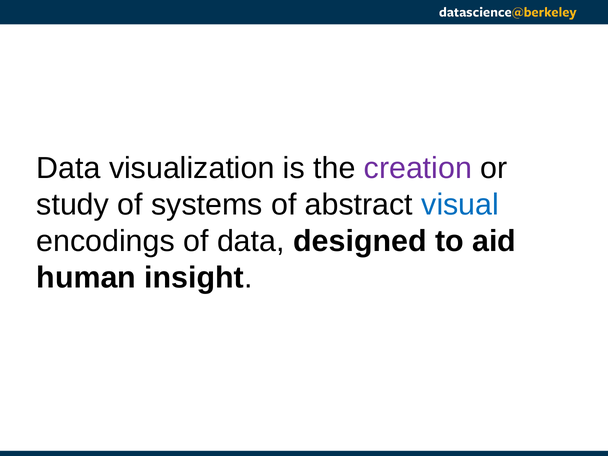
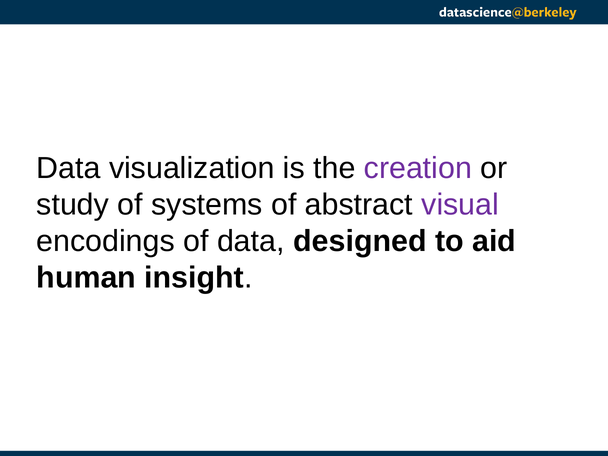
visual colour: blue -> purple (460, 205)
